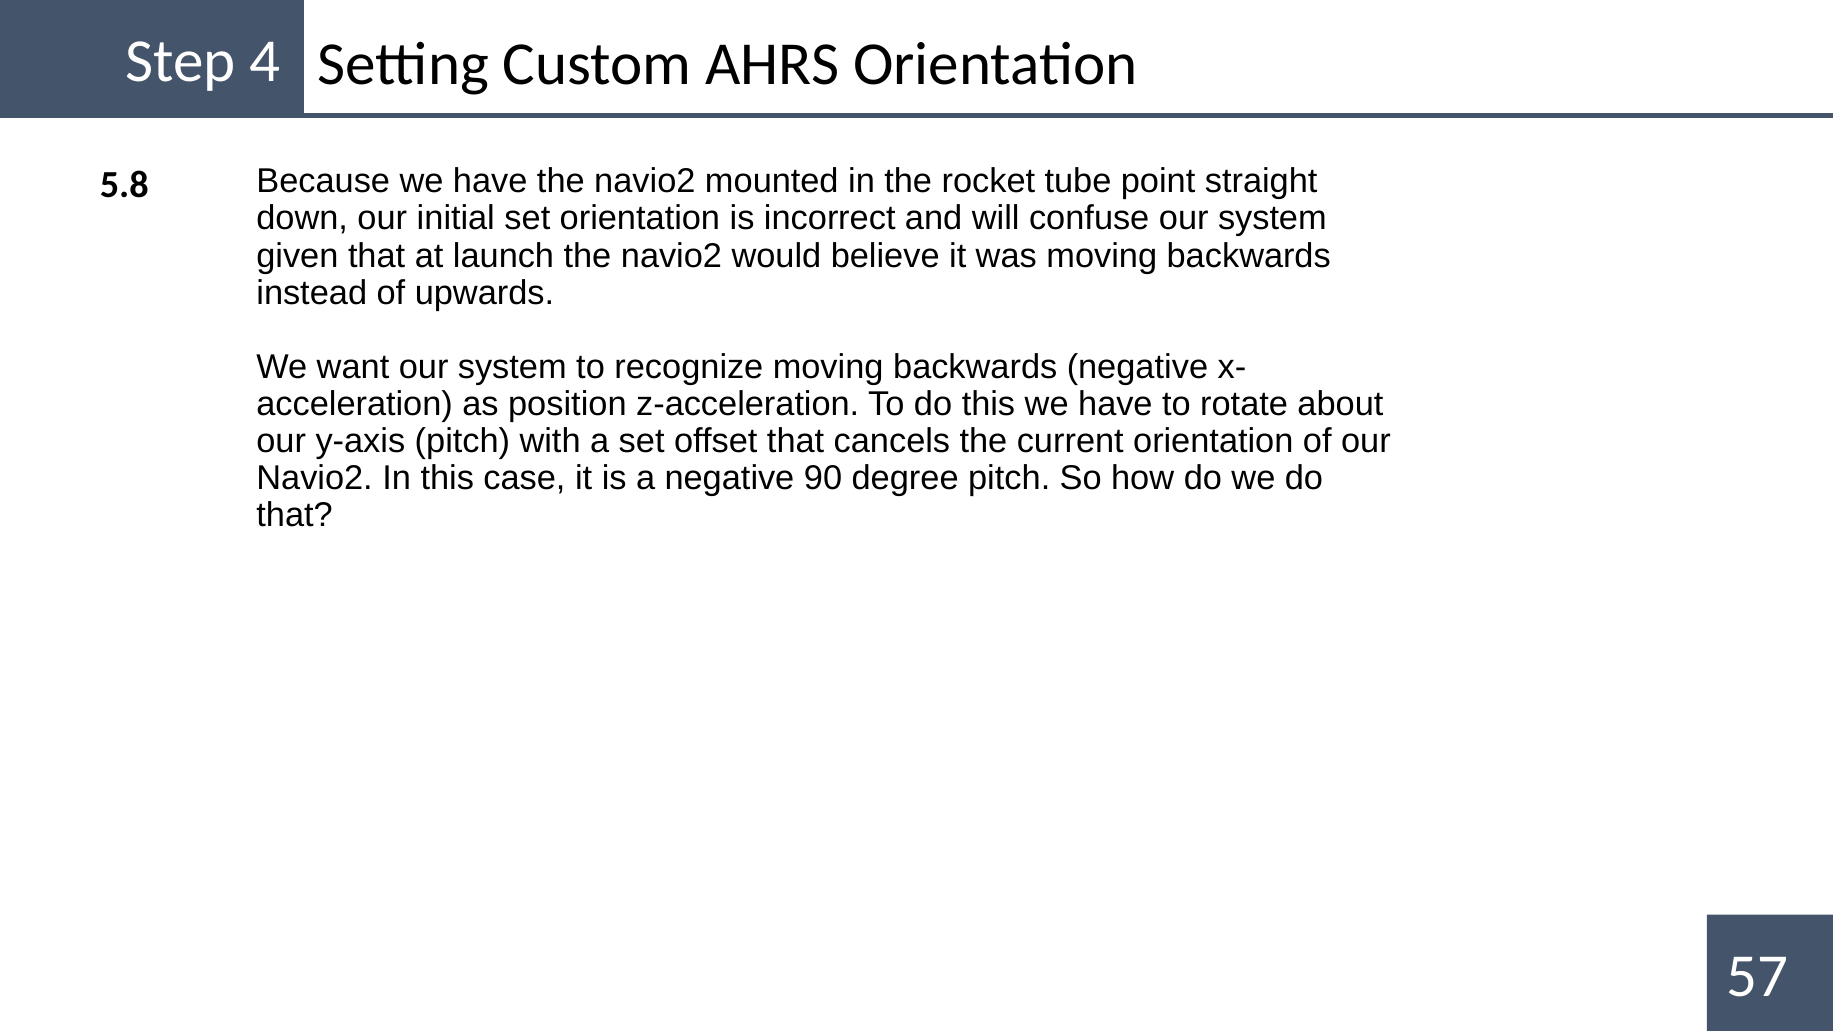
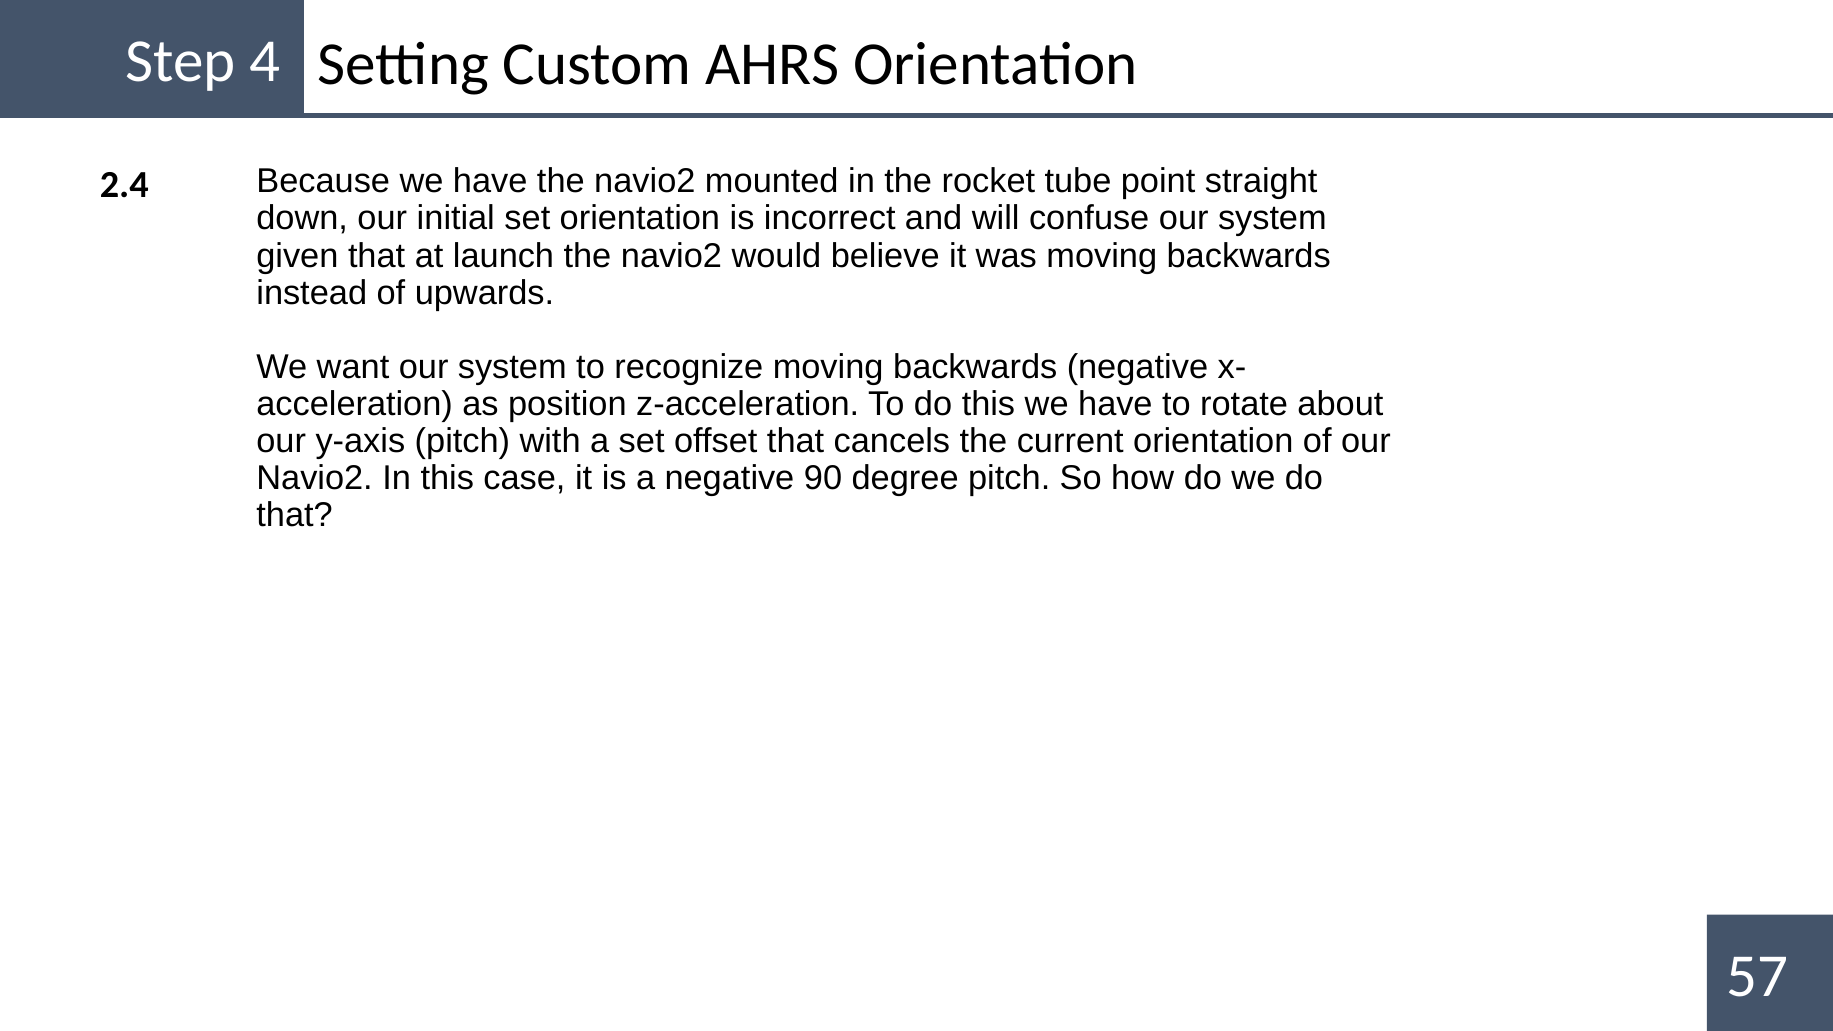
5.8: 5.8 -> 2.4 (124, 185)
